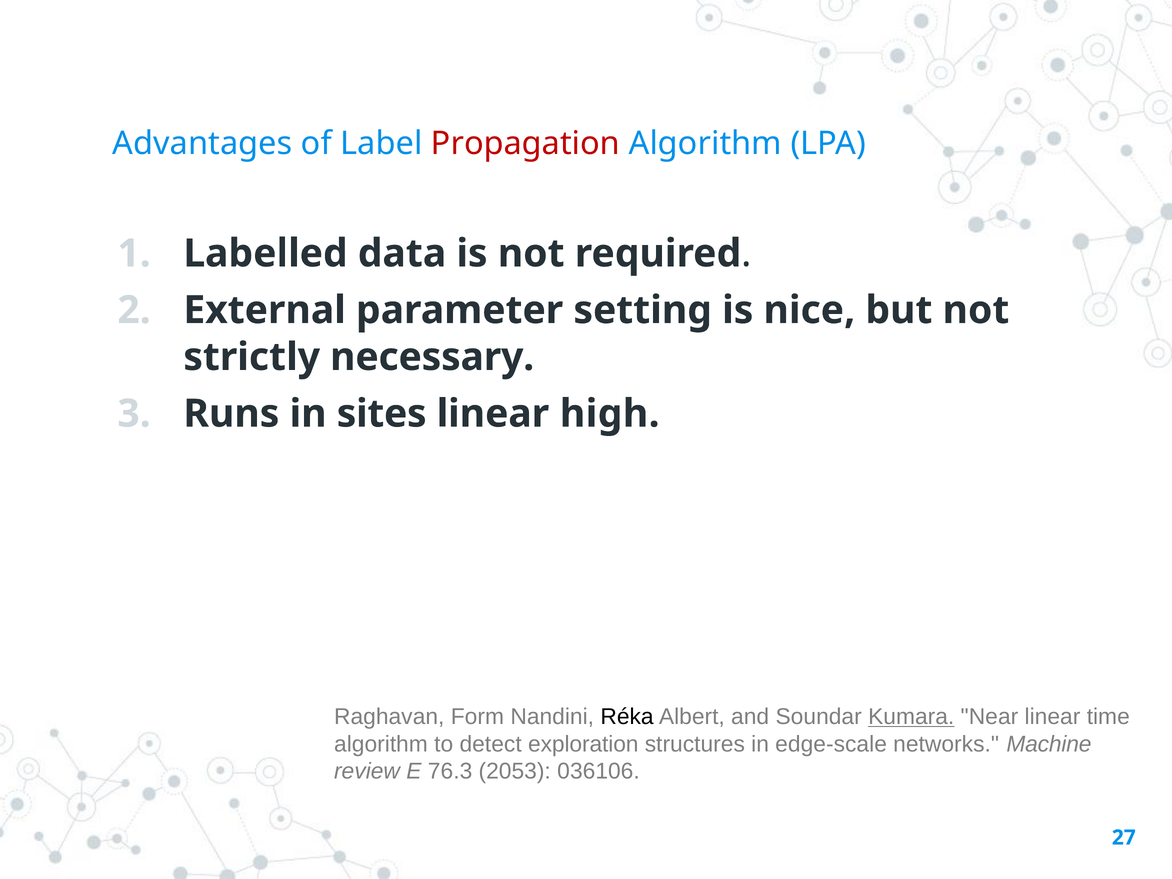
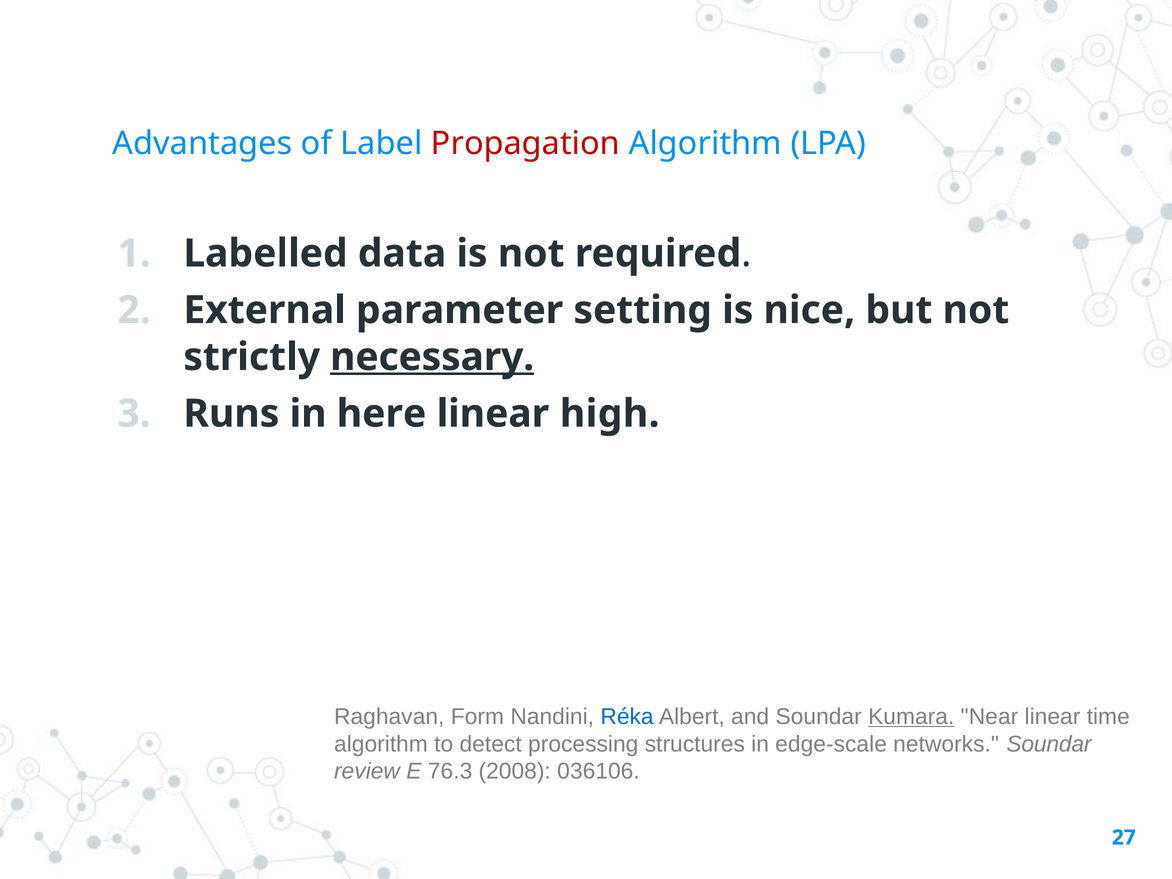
necessary underline: none -> present (432, 357)
sites: sites -> here (382, 414)
Réka colour: black -> blue (627, 717)
exploration: exploration -> processing (583, 744)
networks Machine: Machine -> Soundar (1049, 744)
2053: 2053 -> 2008 (515, 771)
